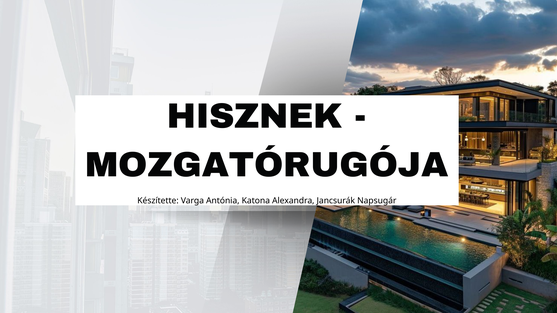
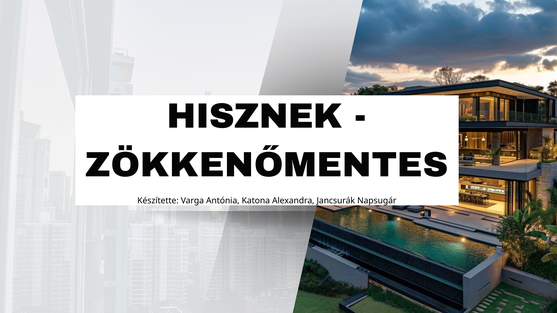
MOZGATÓRUGÓJA: MOZGATÓRUGÓJA -> ZÖKKENŐMENTES (267, 165)
